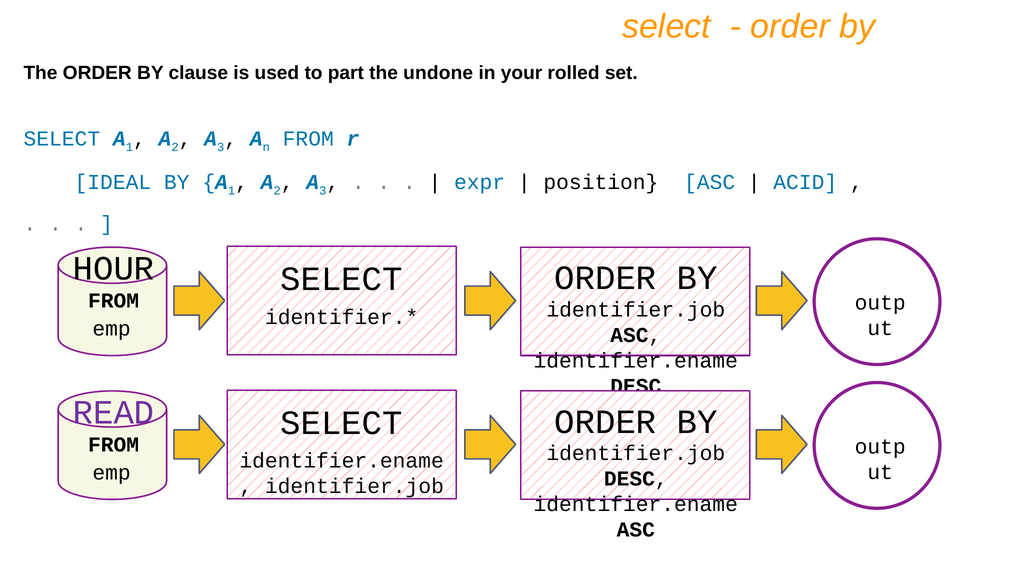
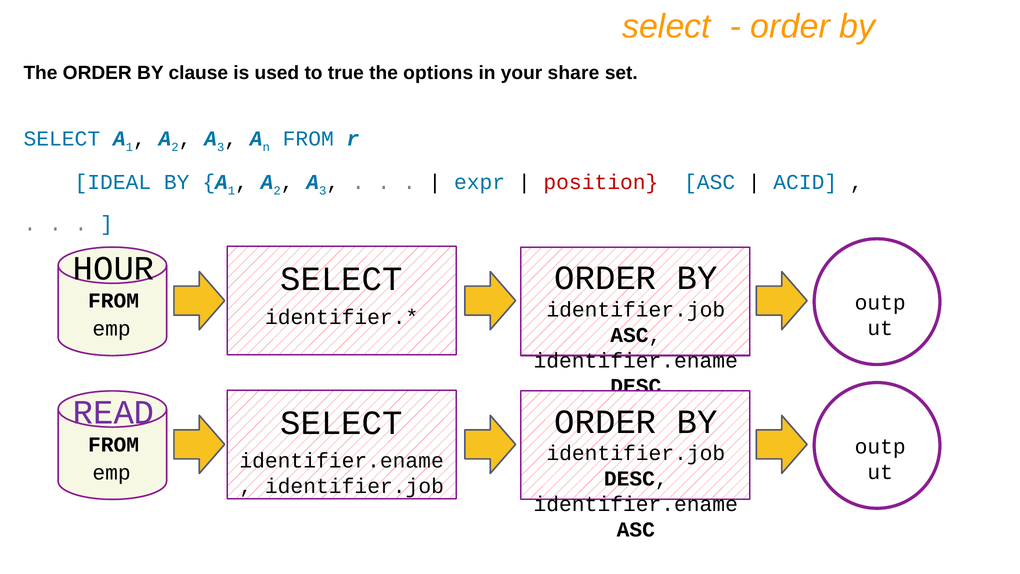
part: part -> true (346, 73)
undone: undone -> options (438, 73)
rolled: rolled -> share (573, 73)
position colour: black -> red (601, 182)
